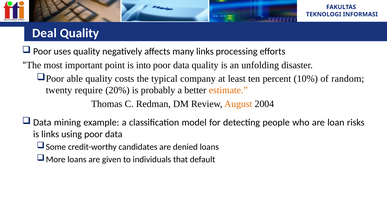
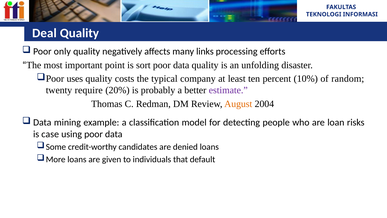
uses: uses -> only (62, 51)
into: into -> sort (143, 65)
able: able -> uses (75, 79)
estimate colour: orange -> purple (228, 90)
is links: links -> case (50, 134)
